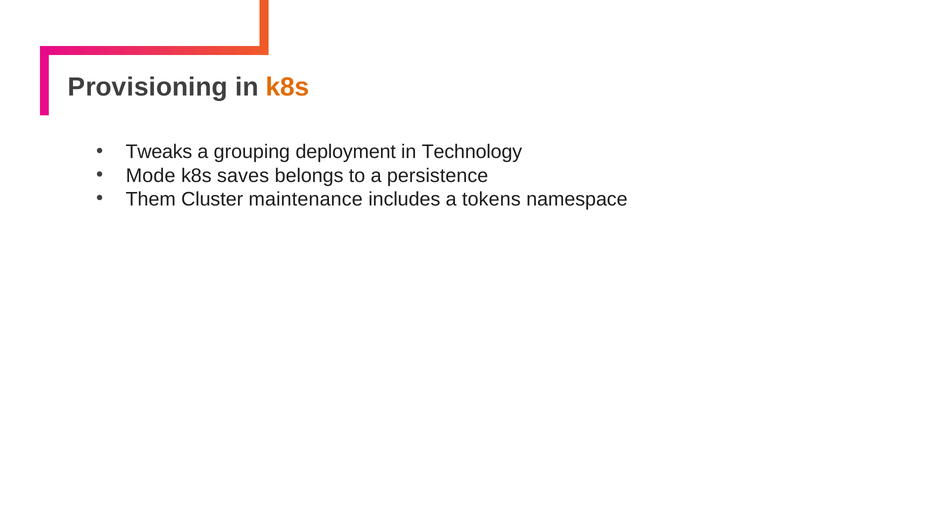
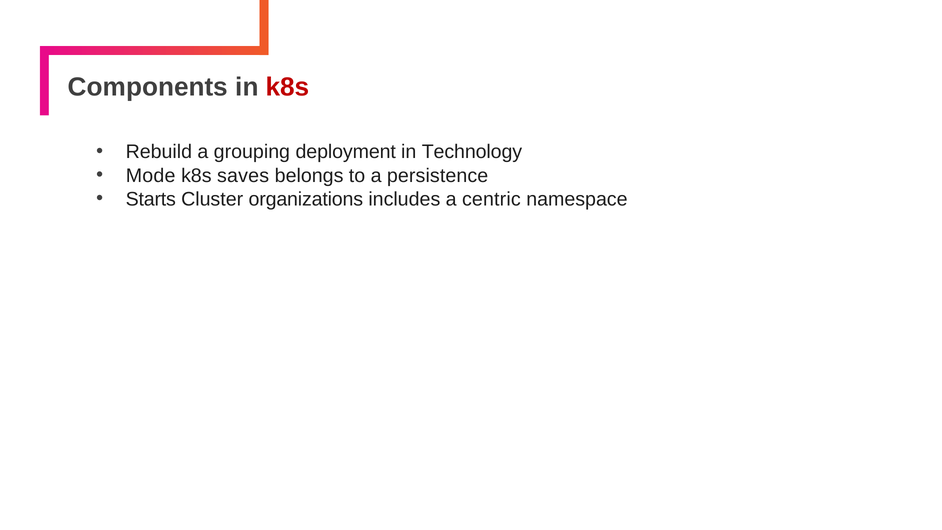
Provisioning: Provisioning -> Components (148, 87)
k8s colour: orange -> red (288, 87)
Tweaks: Tweaks -> Rebuild (159, 152)
Them: Them -> Starts (151, 199)
maintenance: maintenance -> organizations (306, 199)
tokens: tokens -> centric (491, 199)
